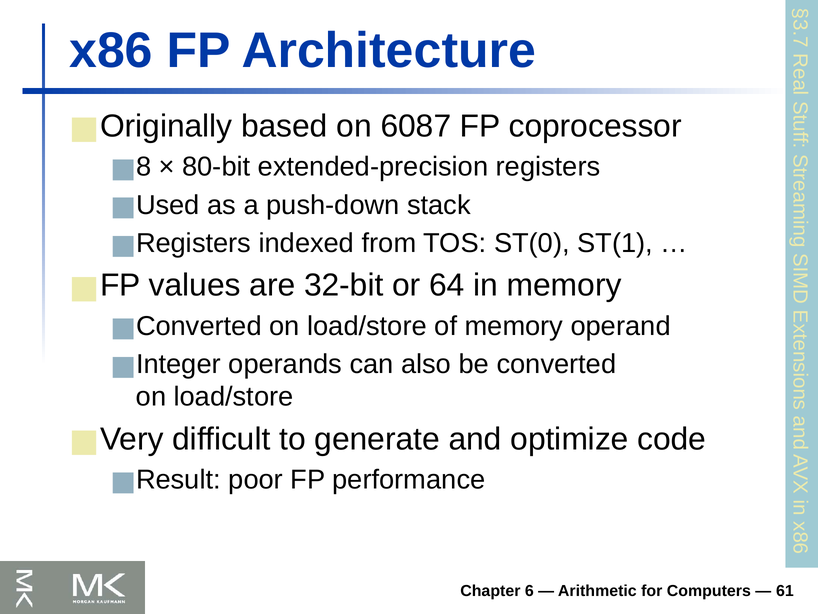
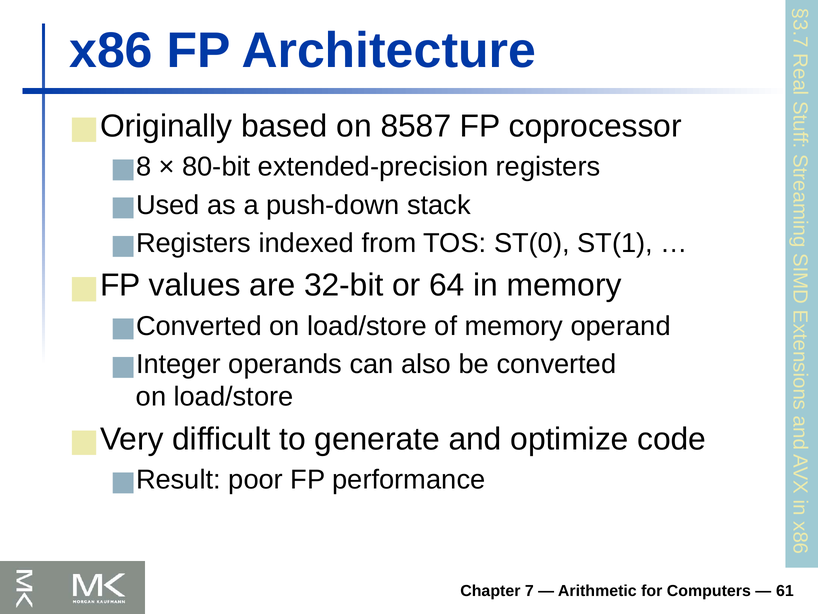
6087: 6087 -> 8587 (416, 126)
Chapter 6: 6 -> 7 (529, 590)
